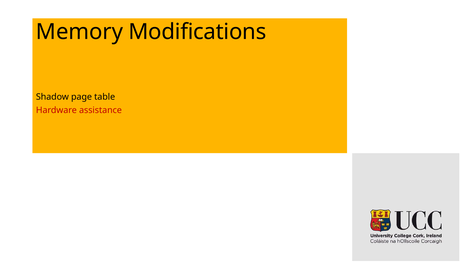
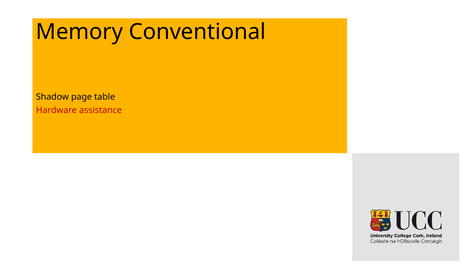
Modifications: Modifications -> Conventional (197, 32)
